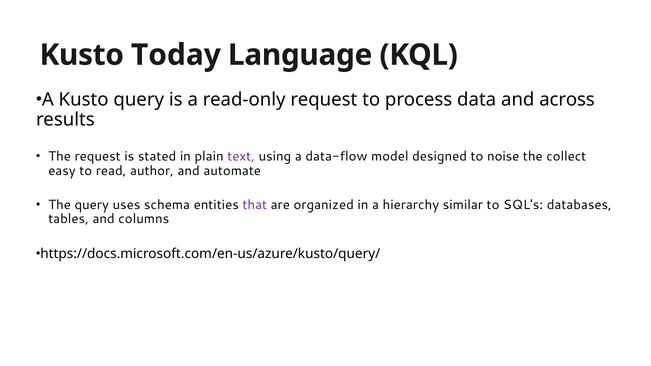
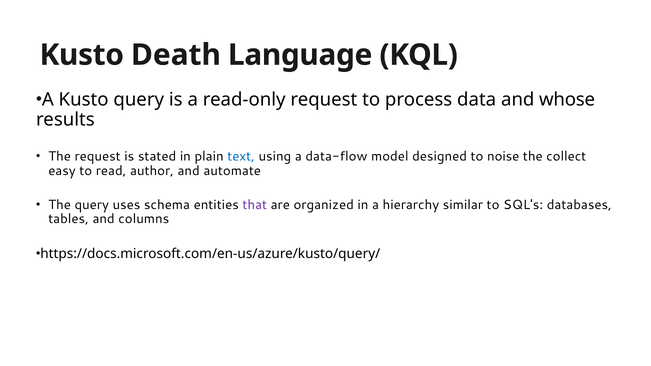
Today: Today -> Death (176, 55)
across: across -> whose (567, 99)
text colour: purple -> blue (241, 156)
